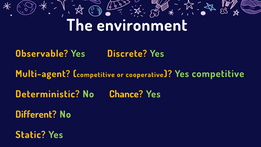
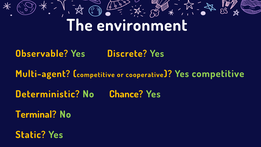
Different: Different -> Terminal (36, 114)
